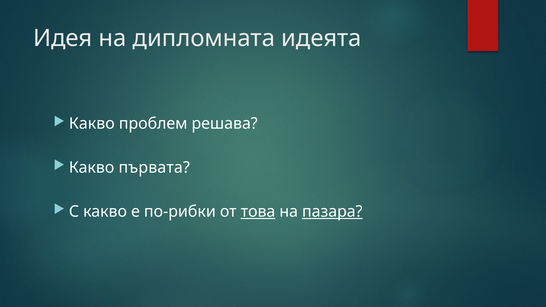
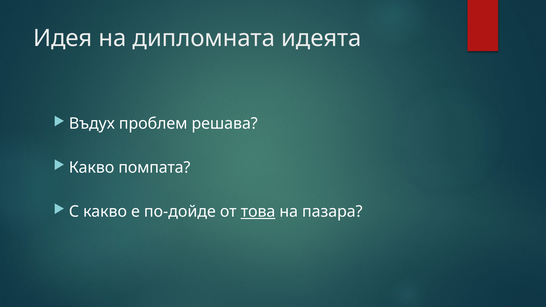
Какво: Какво -> Въдух (92, 124)
първата: първата -> помпата (154, 168)
по-рибки: по-рибки -> по-дойде (180, 212)
пазара underline: present -> none (332, 212)
